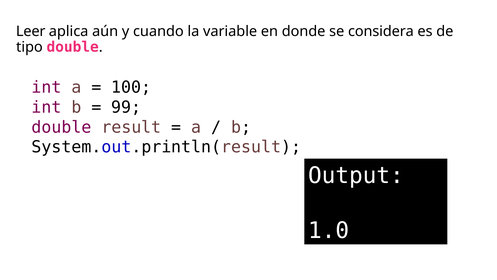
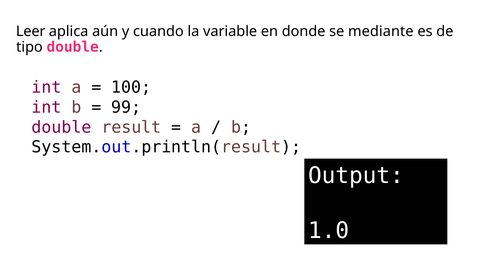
considera: considera -> mediante (381, 31)
